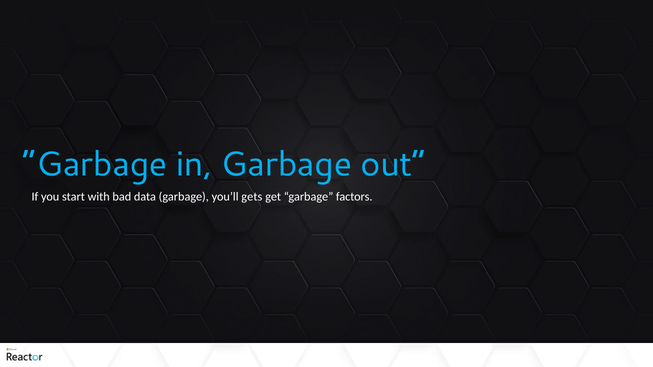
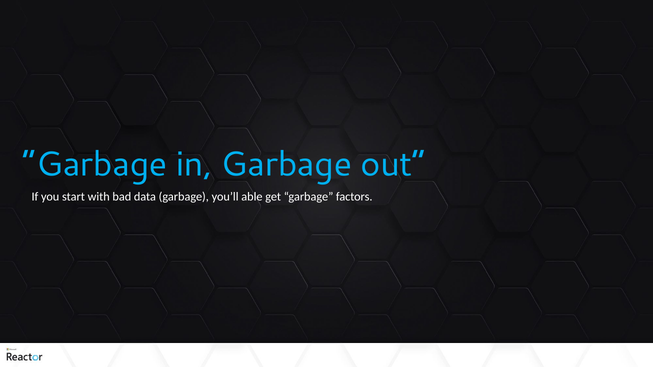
gets: gets -> able (252, 197)
